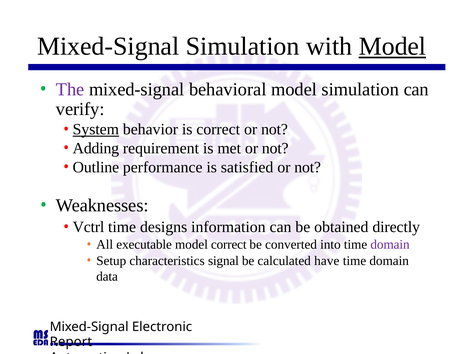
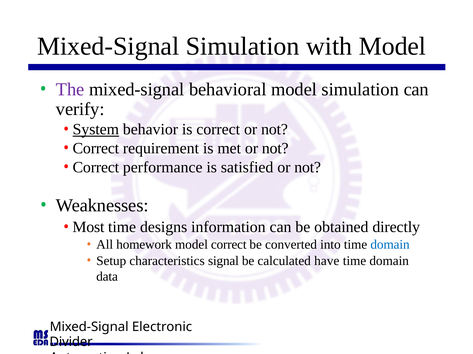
Model underline: present -> none (392, 46)
Adding: Adding -> Correct (96, 149)
Outline: Outline -> Correct (96, 168)
Vctrl: Vctrl -> Most (88, 227)
executable: executable -> homework (144, 245)
domain colour: purple -> blue (390, 245)
Report: Report -> Divider (71, 343)
